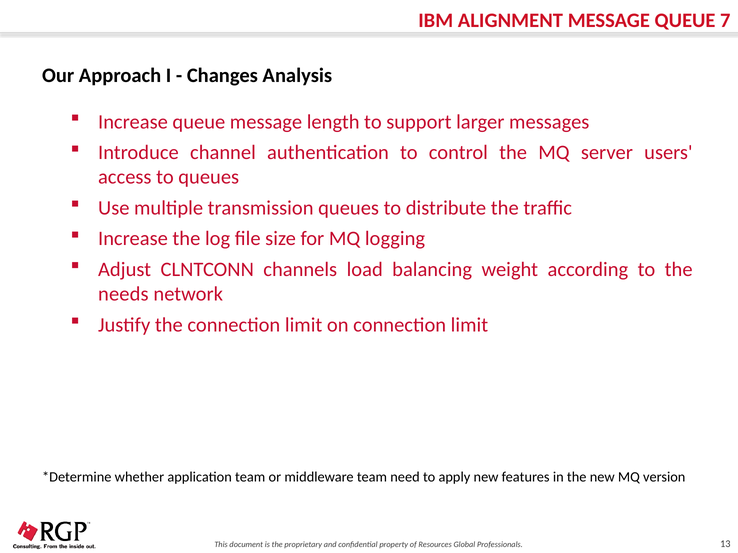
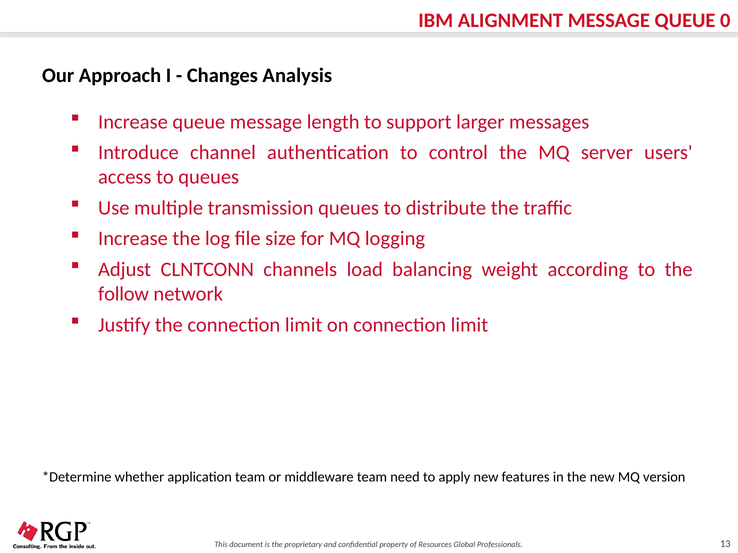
7: 7 -> 0 (725, 20)
needs: needs -> follow (124, 294)
